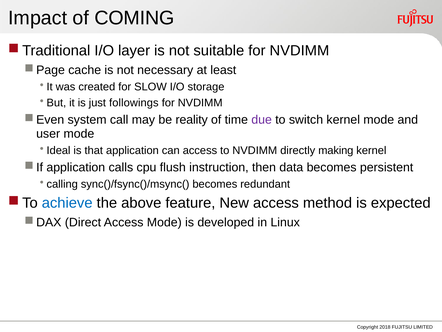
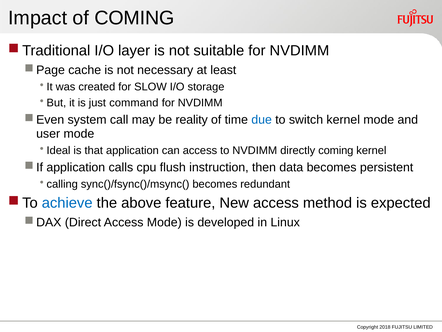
followings: followings -> command (134, 103)
due colour: purple -> blue (262, 119)
directly making: making -> coming (336, 150)
